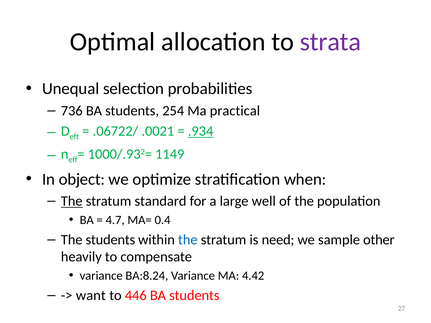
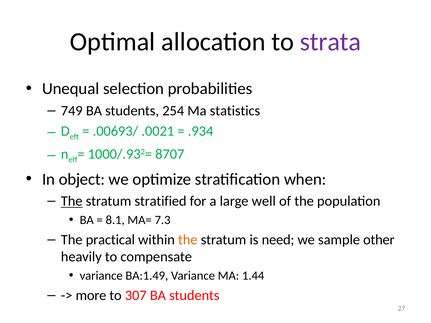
736: 736 -> 749 (72, 111)
practical: practical -> statistics (235, 111)
.06722/: .06722/ -> .00693/ (115, 131)
.934 underline: present -> none (201, 131)
1149: 1149 -> 8707 (170, 154)
standard: standard -> stratified (161, 201)
4.7: 4.7 -> 8.1 (115, 220)
0.4: 0.4 -> 7.3 (163, 220)
The students: students -> practical (110, 240)
the colour: blue -> orange (188, 240)
BA:8.24: BA:8.24 -> BA:1.49 (147, 276)
4.42: 4.42 -> 1.44 (253, 276)
want: want -> more (91, 296)
446: 446 -> 307 (136, 296)
